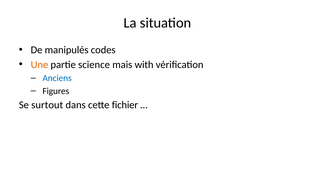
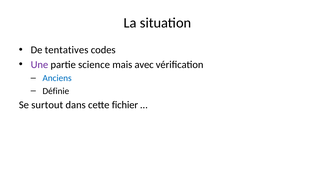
manipulés: manipulés -> tentatives (67, 50)
Une colour: orange -> purple (39, 65)
with: with -> avec (144, 65)
Figures: Figures -> Définie (56, 91)
